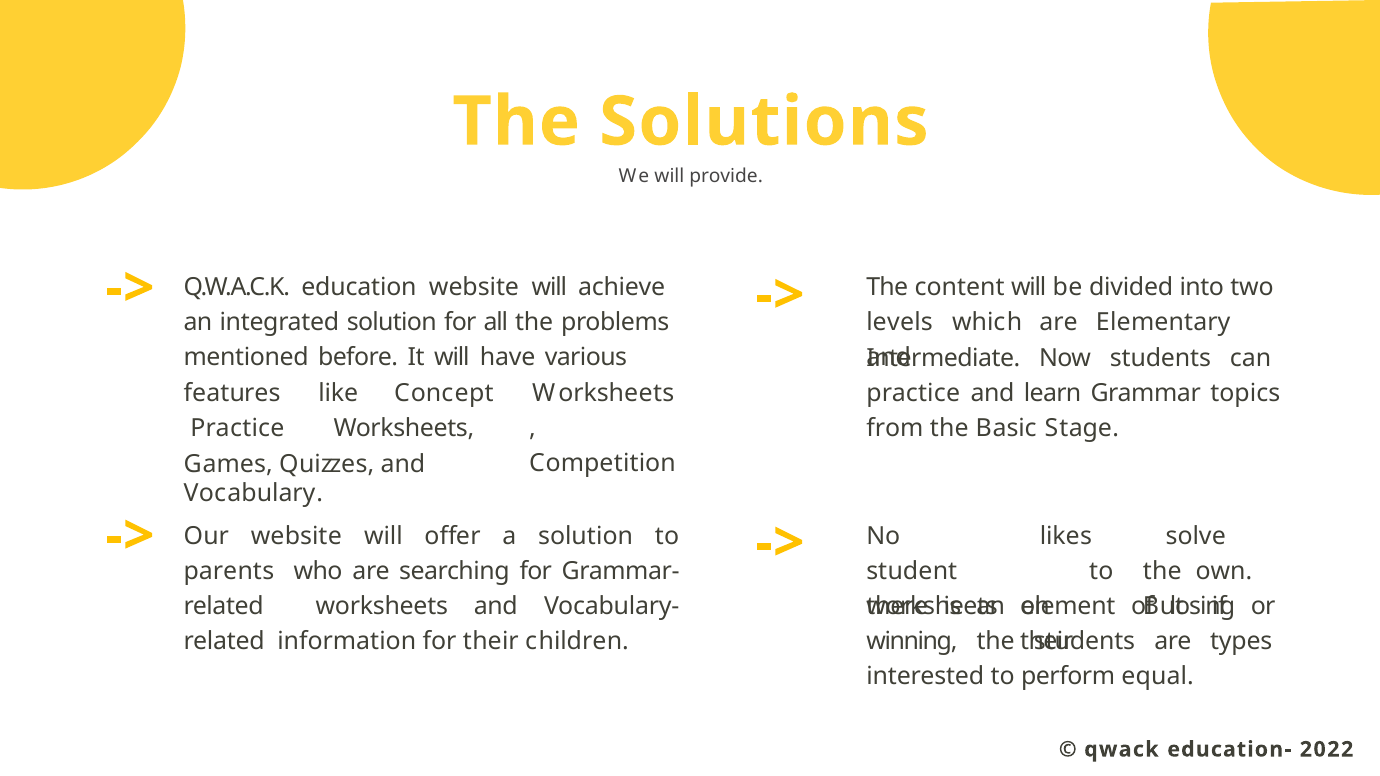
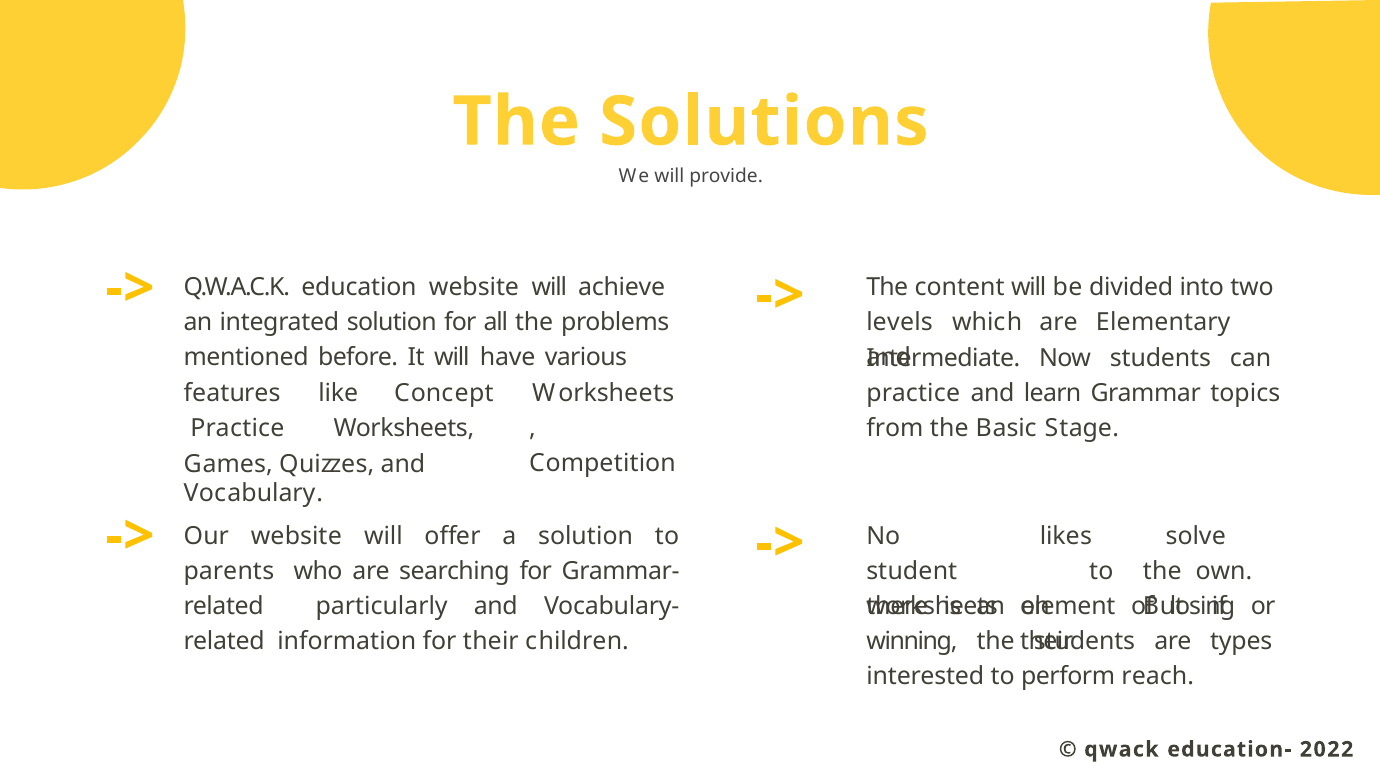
worksheets: worksheets -> particularly (382, 606)
equal: equal -> reach (1158, 677)
